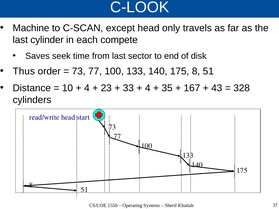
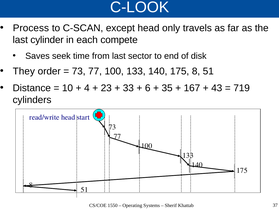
Machine: Machine -> Process (31, 28)
Thus: Thus -> They (24, 71)
4: 4 -> 6 (148, 88)
328: 328 -> 719 (242, 88)
